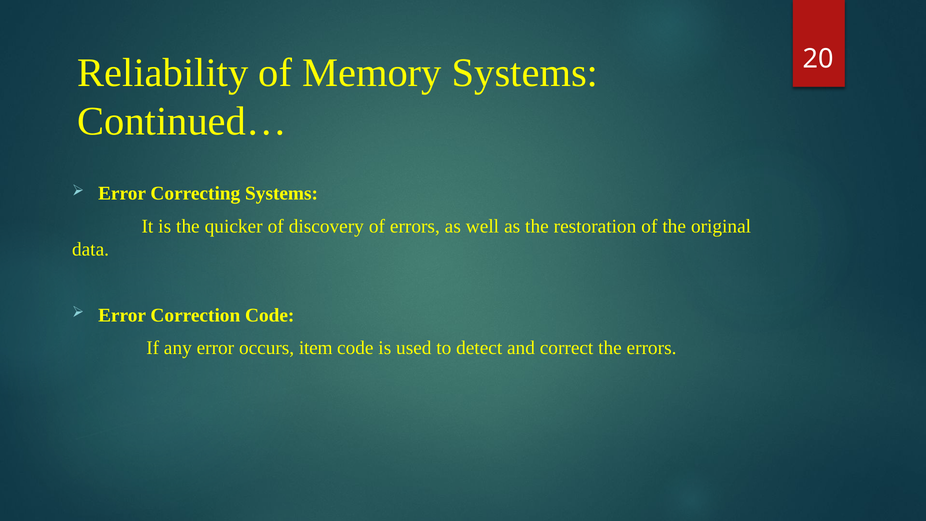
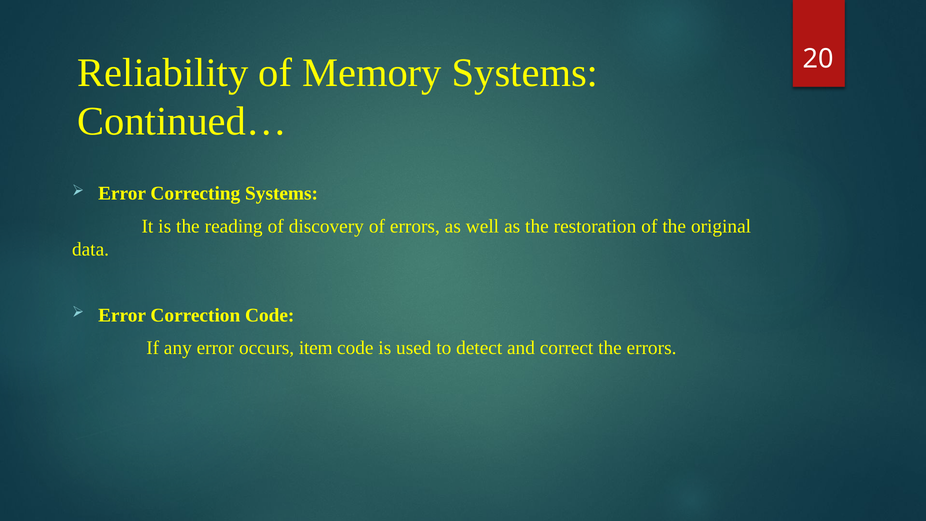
quicker: quicker -> reading (234, 226)
